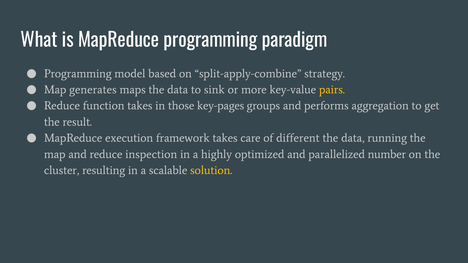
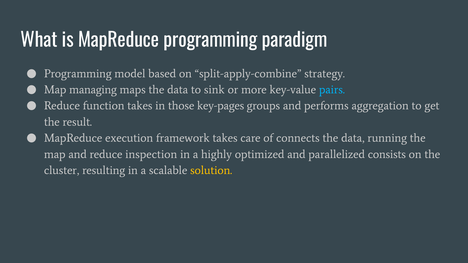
generates: generates -> managing (93, 90)
pairs colour: yellow -> light blue (332, 90)
different: different -> connects (298, 138)
number: number -> consists (387, 154)
